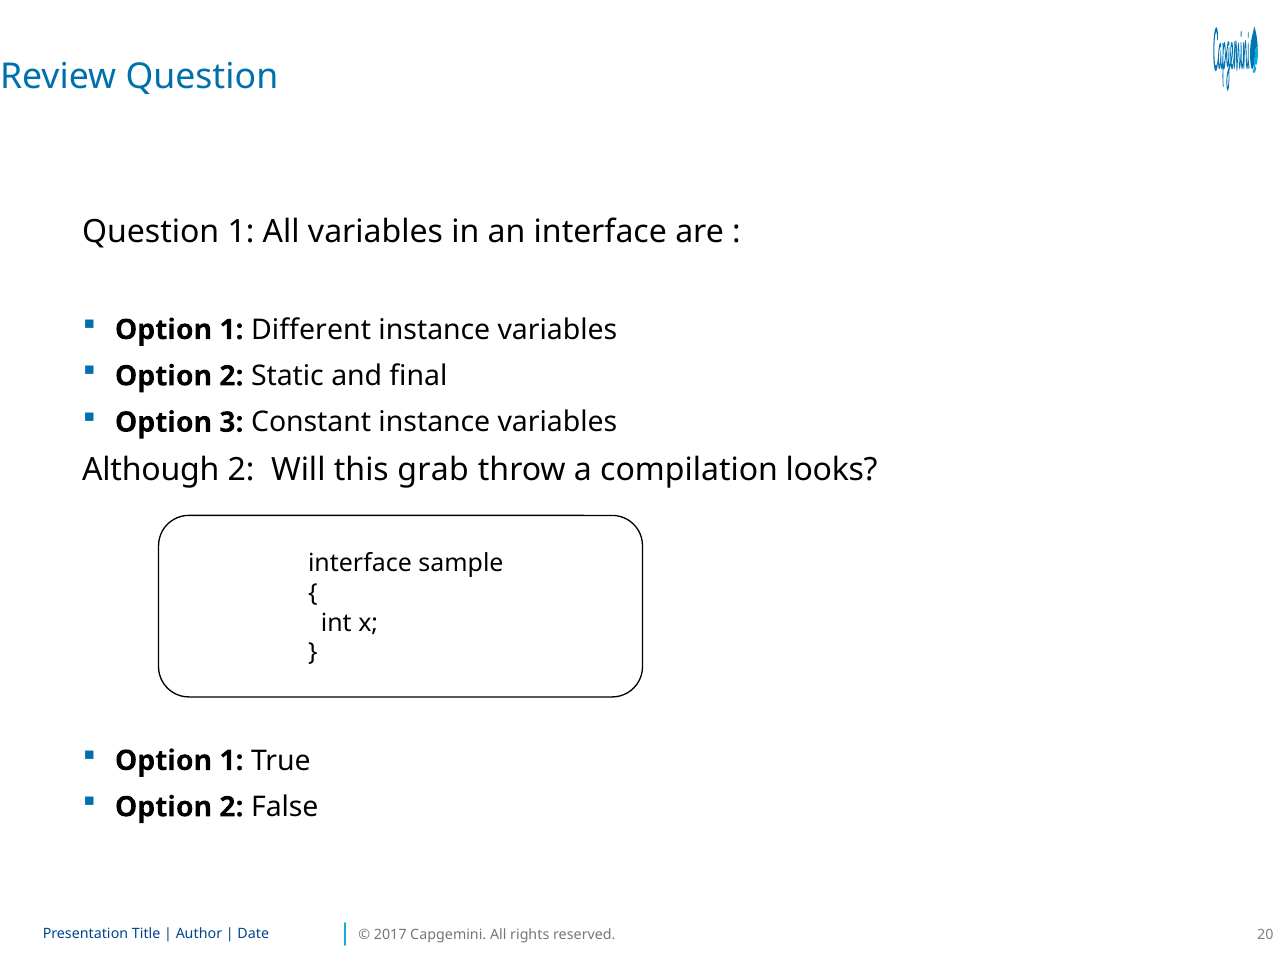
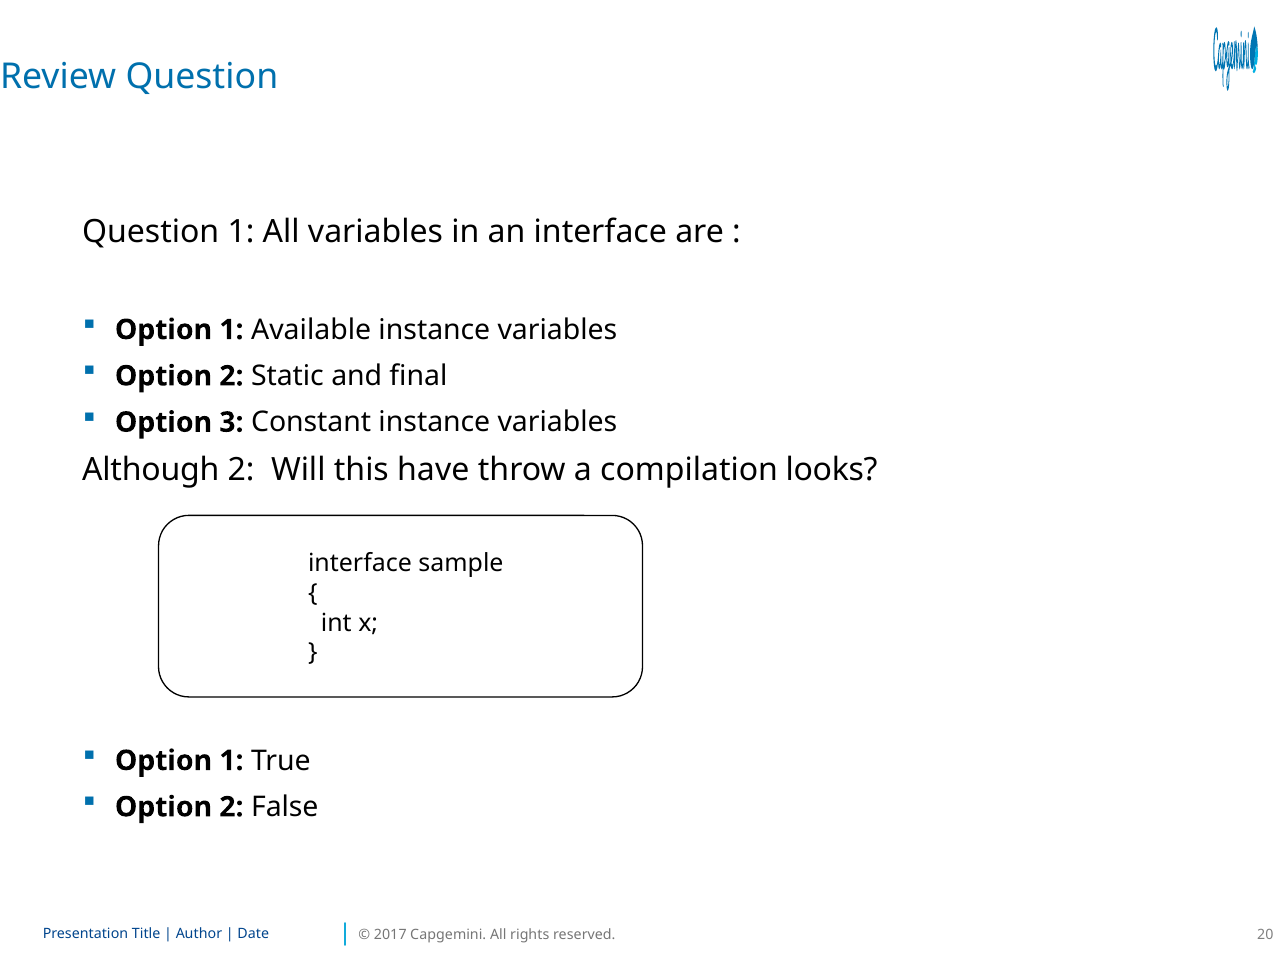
Different: Different -> Available (311, 330)
grab: grab -> have (433, 470)
